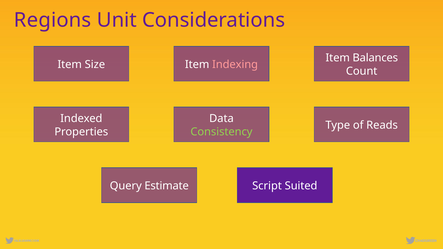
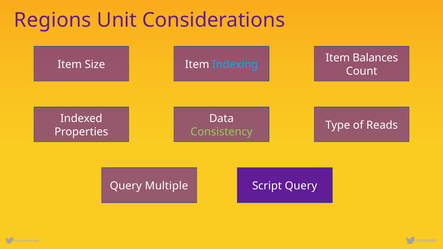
Indexing colour: pink -> light blue (235, 65)
Estimate: Estimate -> Multiple (166, 186)
Script Suited: Suited -> Query (301, 186)
